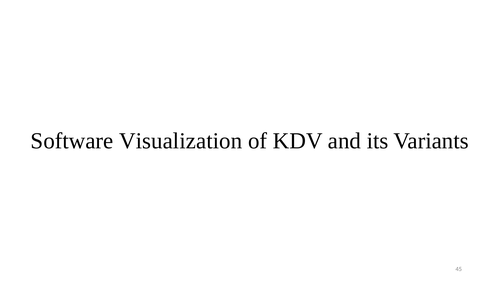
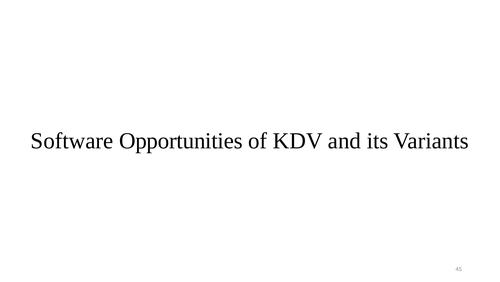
Visualization: Visualization -> Opportunities (181, 140)
